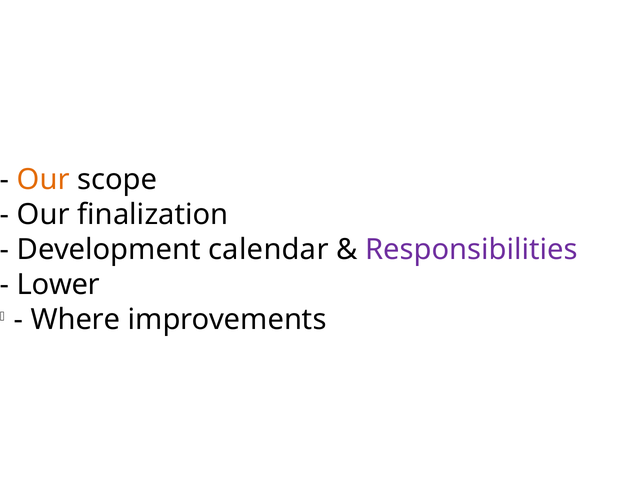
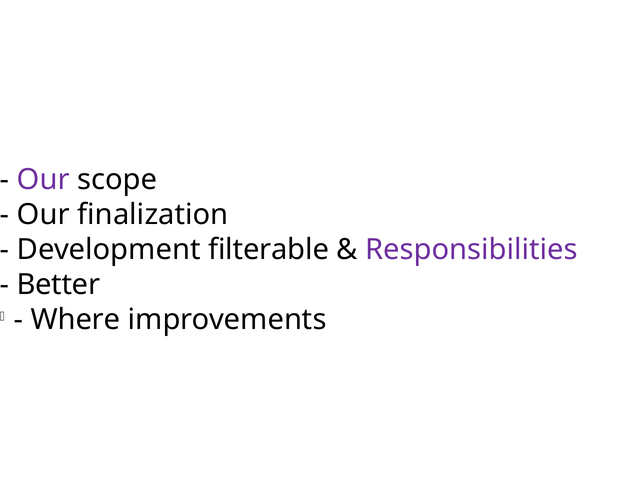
Our colour: orange -> purple (43, 180)
calendar: calendar -> filterable (269, 250)
Lower: Lower -> Better (58, 285)
